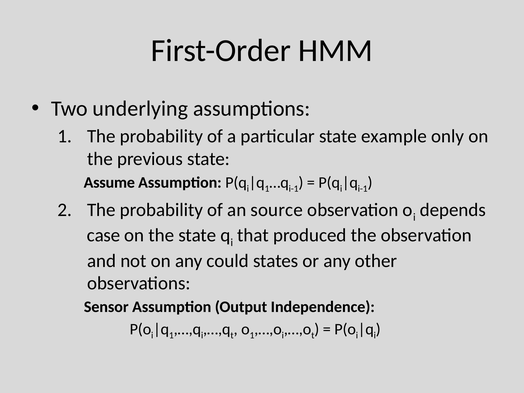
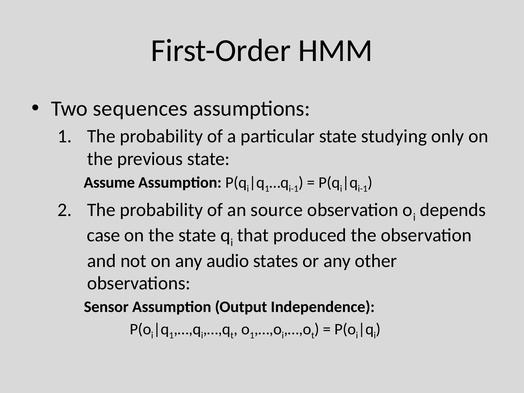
underlying: underlying -> sequences (140, 109)
example: example -> studying (394, 136)
could: could -> audio (228, 261)
